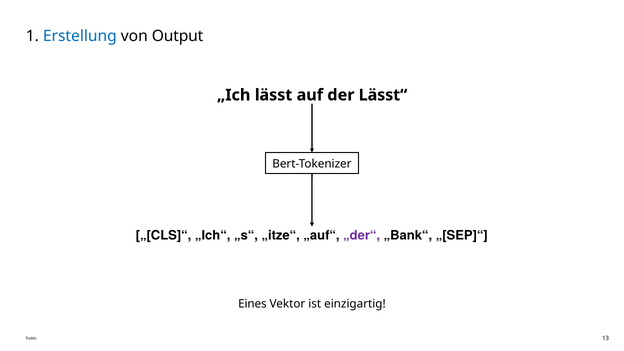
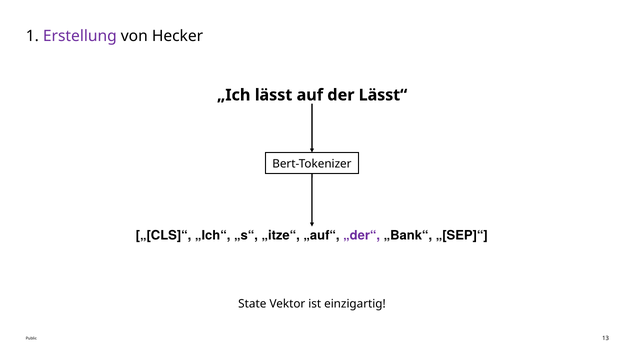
Erstellung colour: blue -> purple (80, 36)
Output: Output -> Hecker (177, 36)
Eines: Eines -> State (252, 304)
